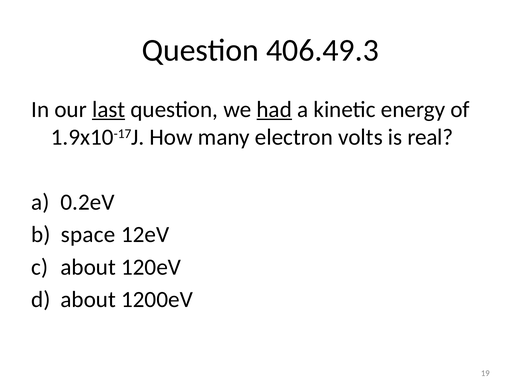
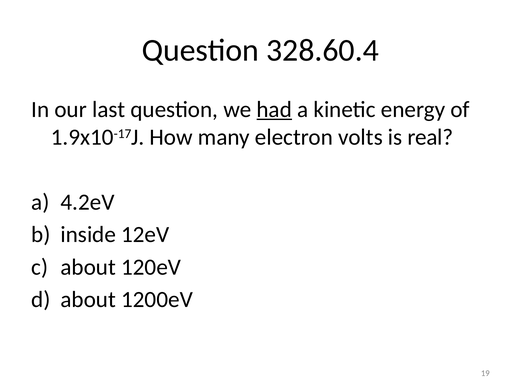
406.49.3: 406.49.3 -> 328.60.4 (323, 50)
last underline: present -> none (109, 109)
0.2eV: 0.2eV -> 4.2eV (88, 202)
space: space -> inside (88, 234)
